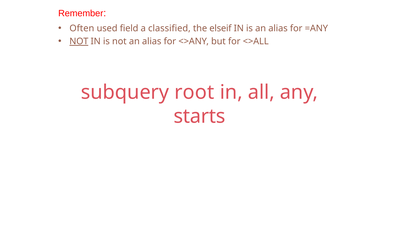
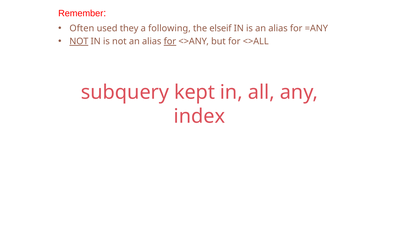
field: field -> they (129, 28)
classified: classified -> following (169, 28)
for underline: none -> present (170, 41)
root: root -> kept (195, 92)
starts: starts -> index (199, 116)
